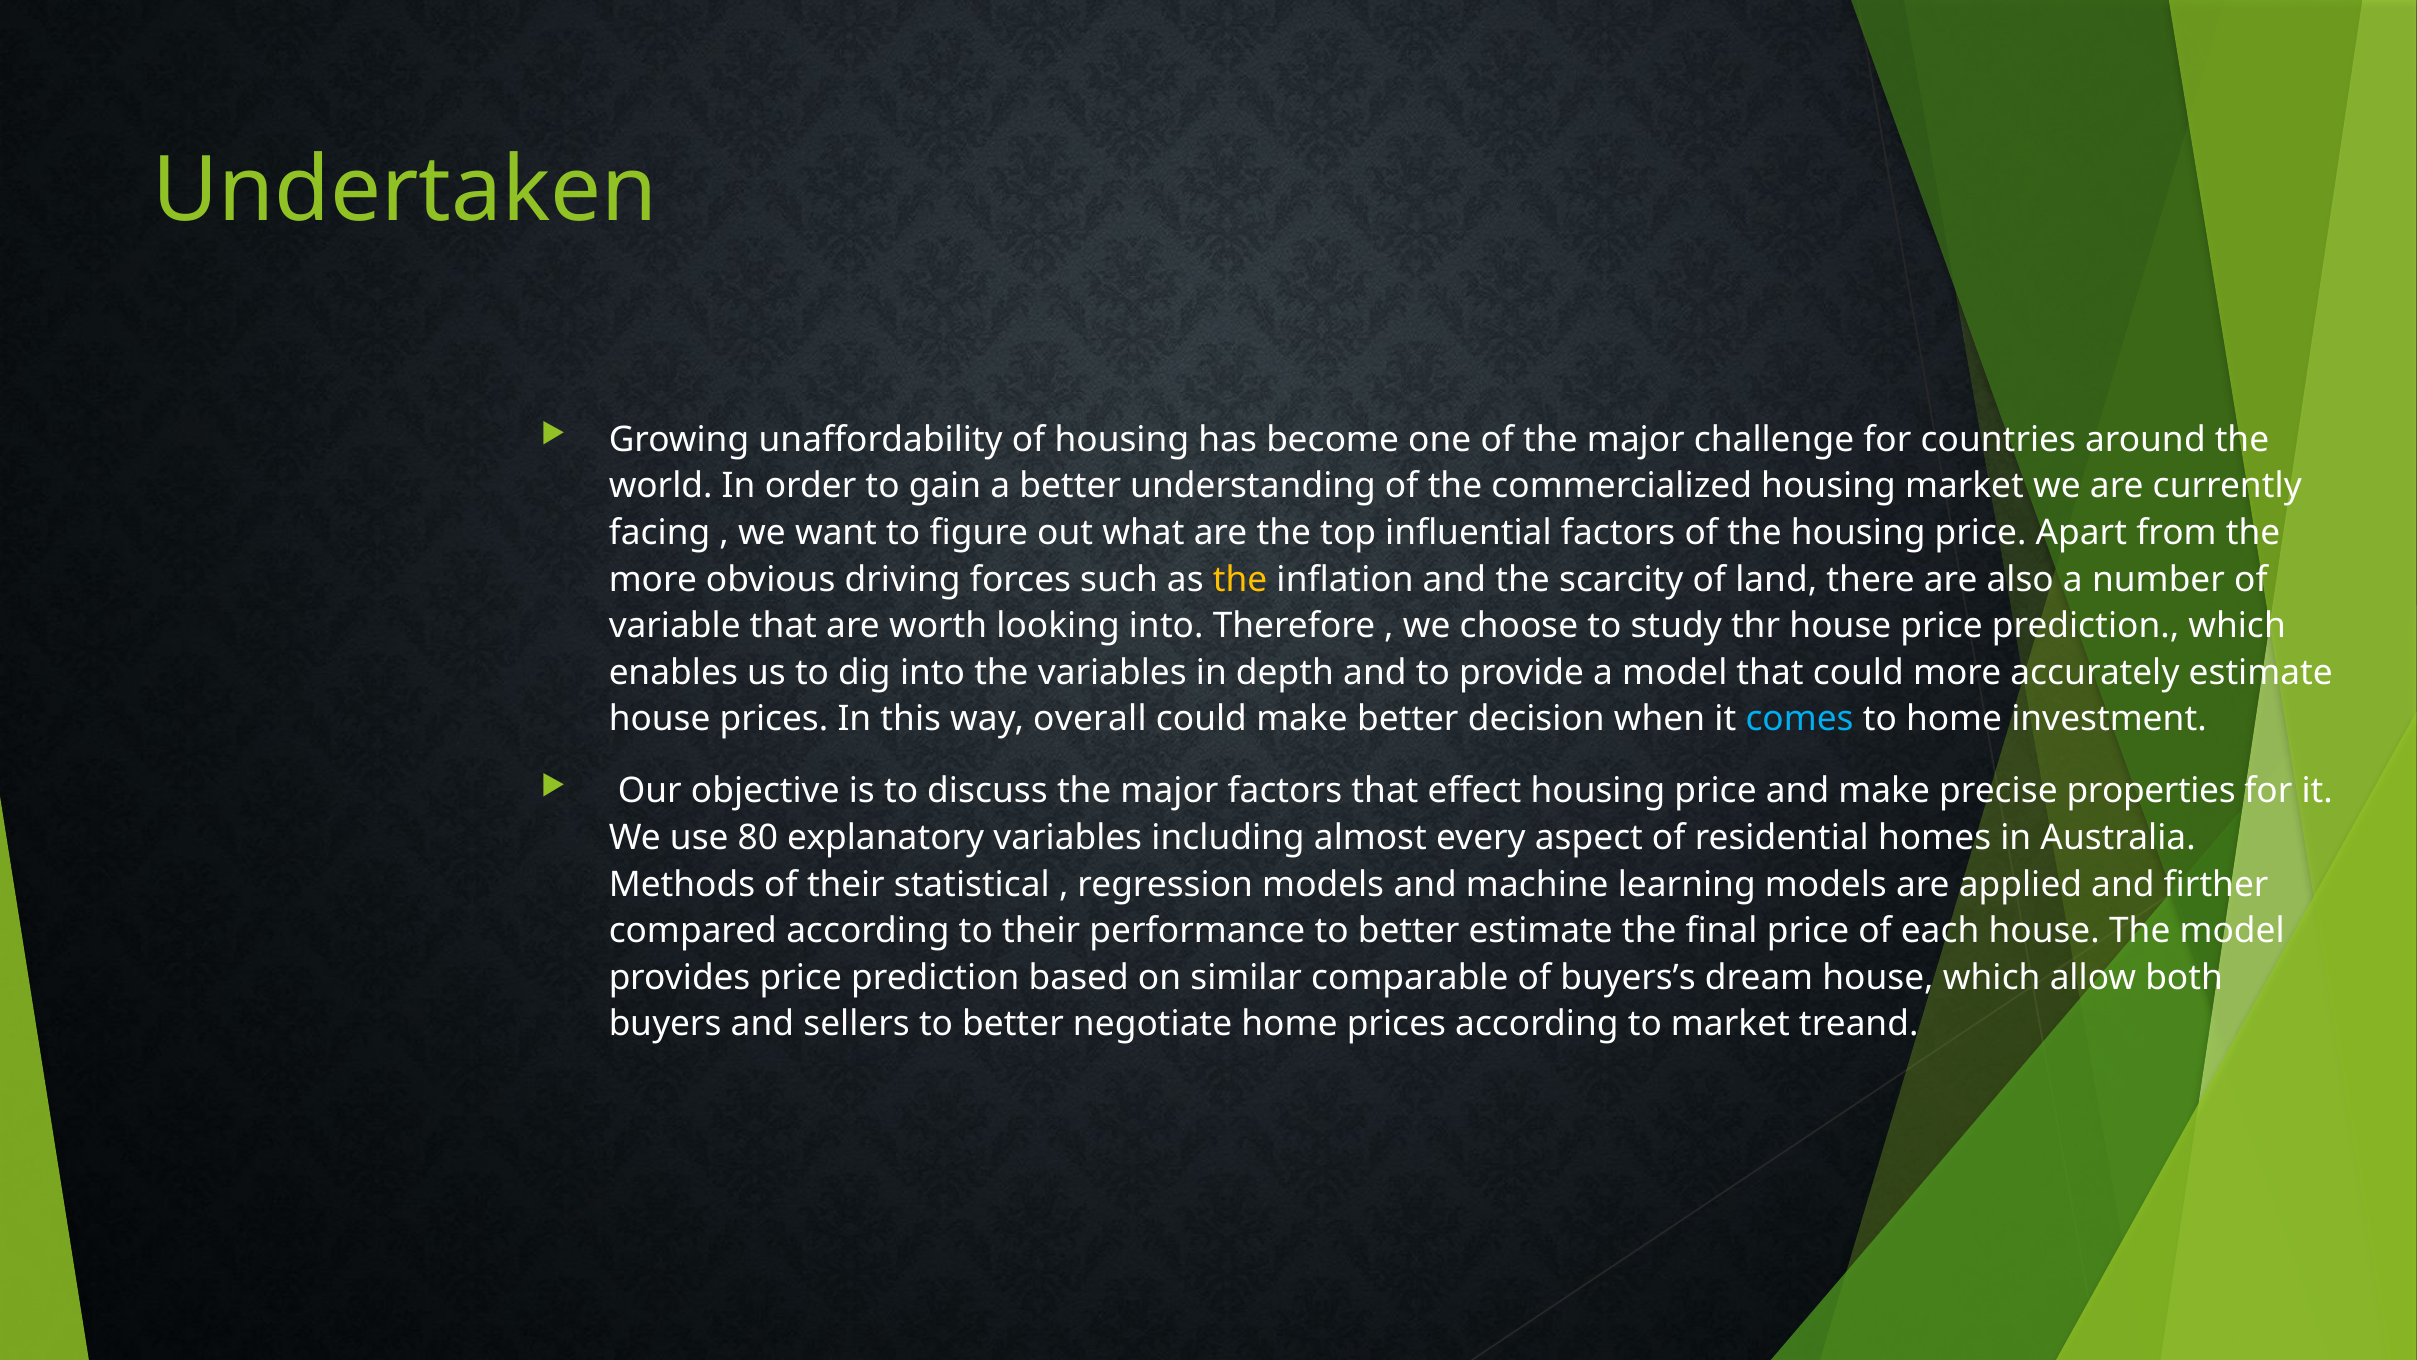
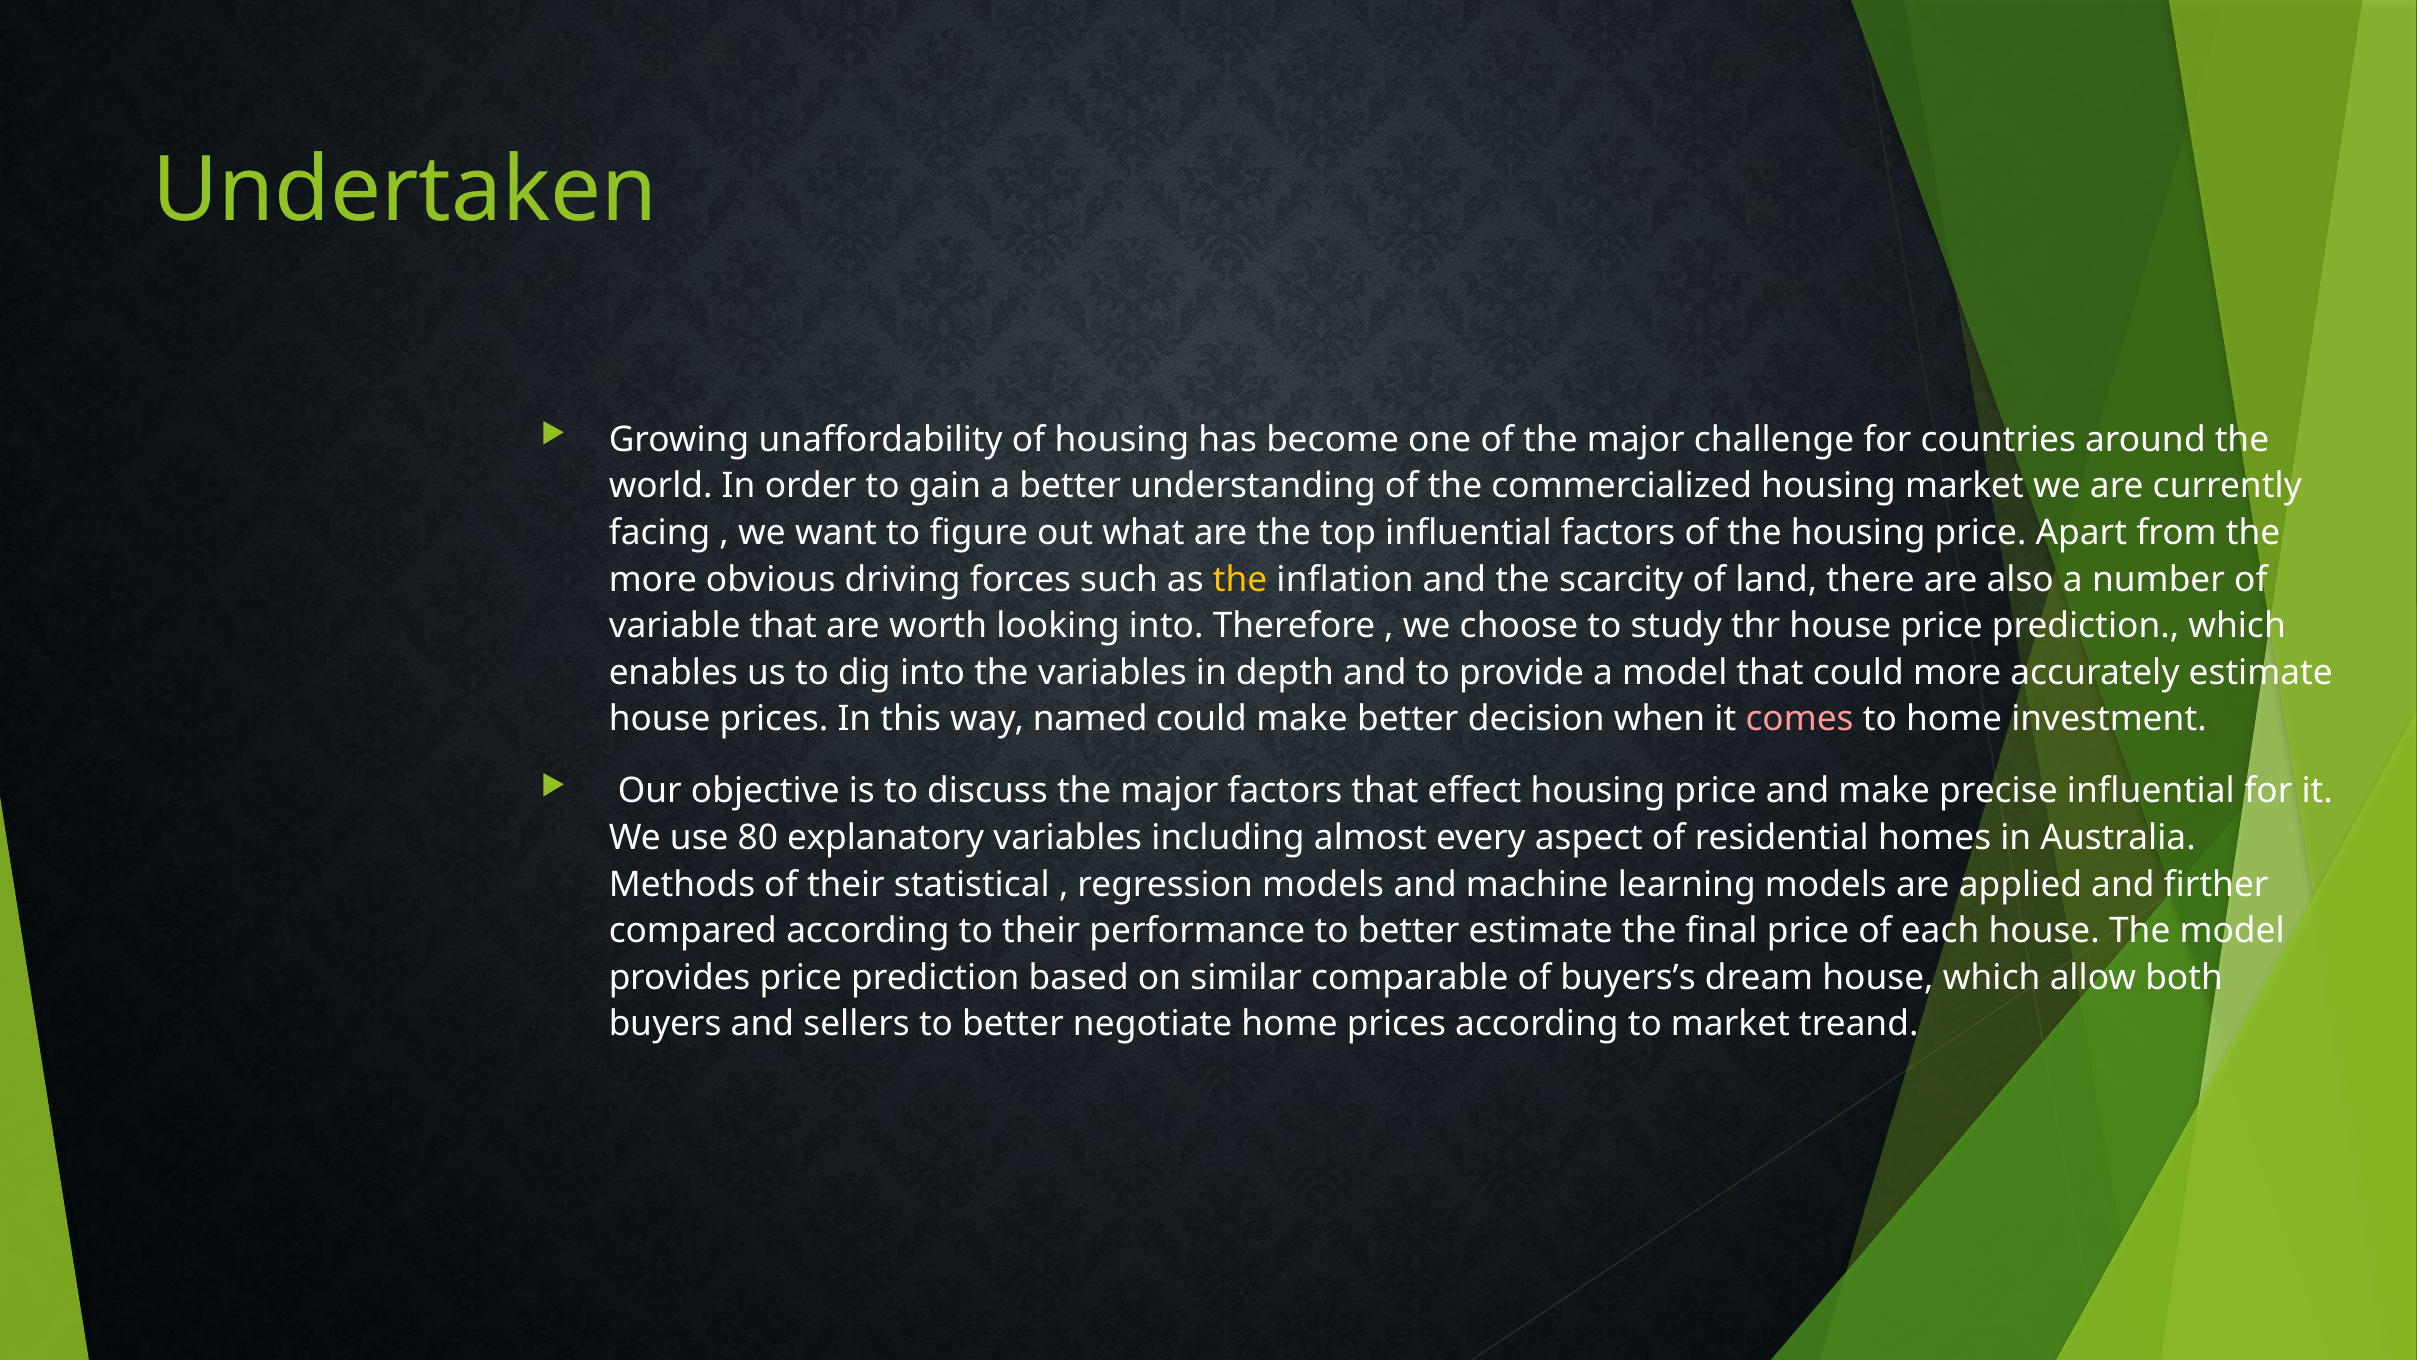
overall: overall -> named (1090, 719)
comes colour: light blue -> pink (1800, 719)
precise properties: properties -> influential (2151, 791)
